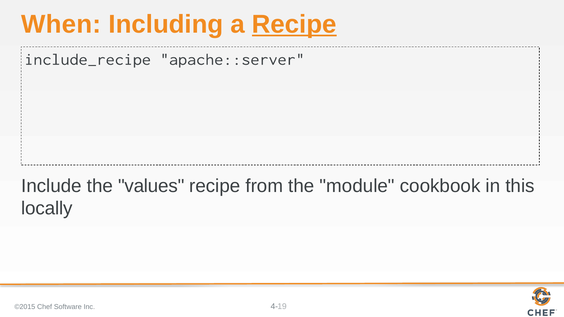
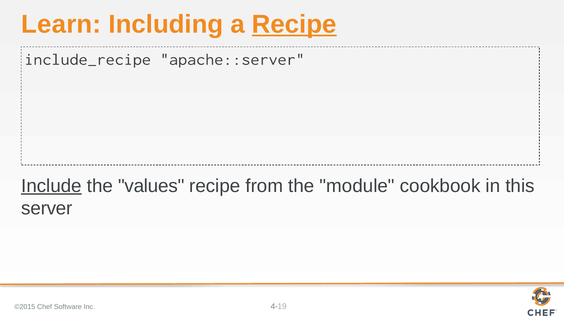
When: When -> Learn (61, 24)
Include underline: none -> present (51, 186)
locally: locally -> server (47, 209)
